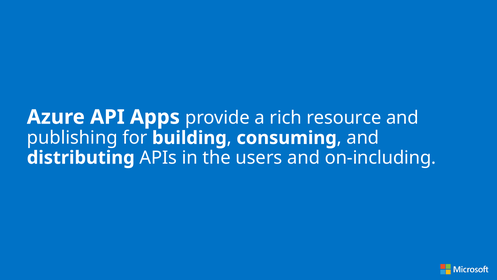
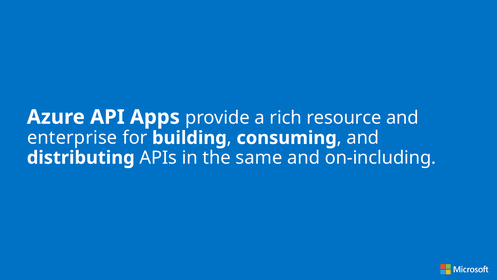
publishing: publishing -> enterprise (72, 138)
users: users -> same (259, 157)
